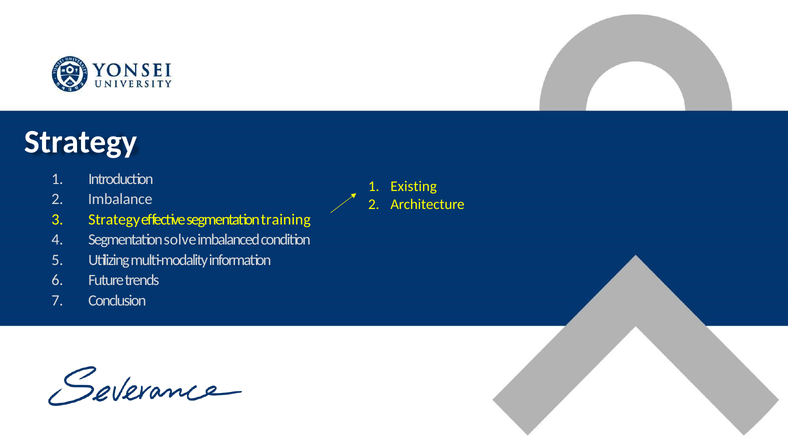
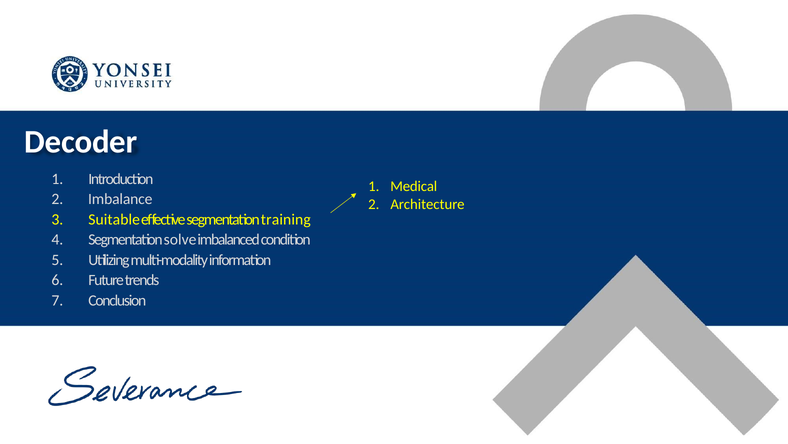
Strategy: Strategy -> Decoder (81, 142)
Existing: Existing -> Medical (414, 186)
Strategy: Strategy -> Suitable (114, 219)
